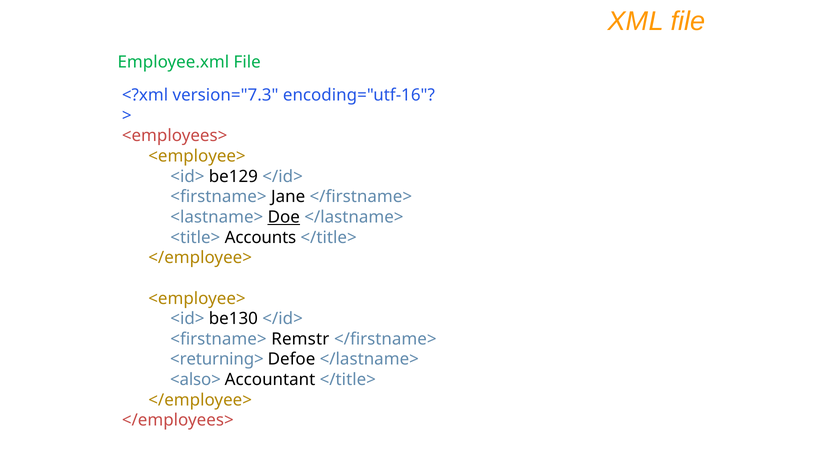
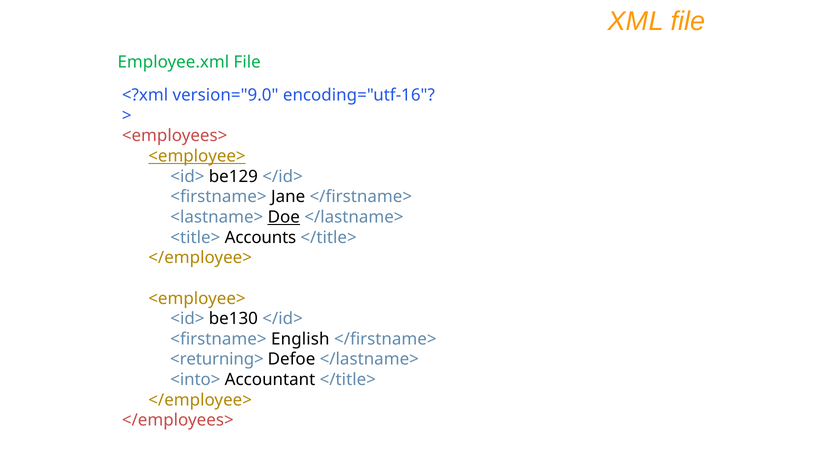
version="7.3: version="7.3 -> version="9.0 (226, 95)
<employee> underline: none -> present (197, 156)
Remstr: Remstr -> English (300, 339)
<also>: <also> -> <into> (195, 380)
